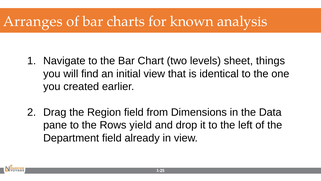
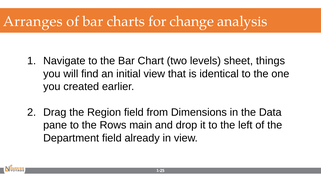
known: known -> change (192, 21)
yield: yield -> main (141, 125)
